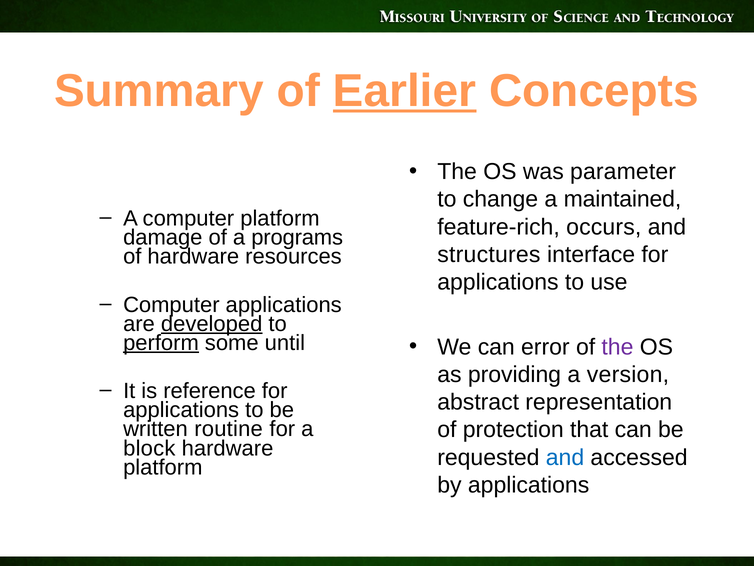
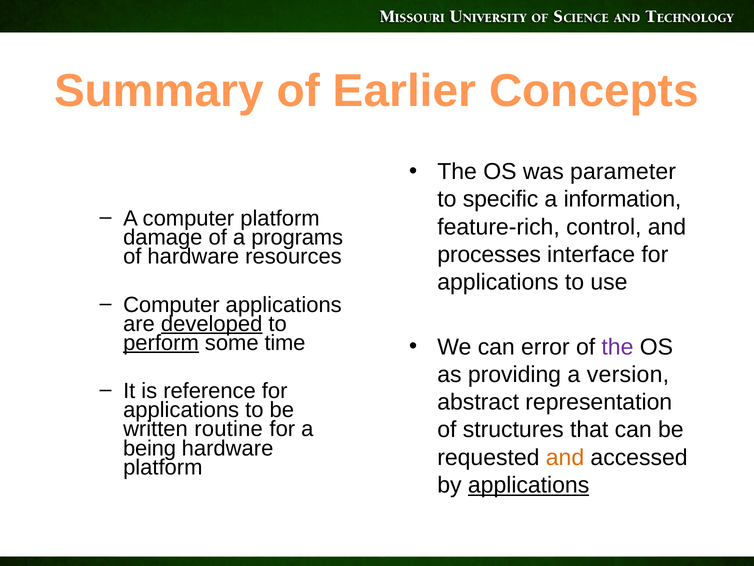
Earlier underline: present -> none (405, 91)
change: change -> specific (501, 199)
maintained: maintained -> information (623, 199)
occurs: occurs -> control (604, 227)
structures: structures -> processes (489, 254)
until: until -> time (285, 342)
protection: protection -> structures (513, 430)
block: block -> being (150, 448)
and colour: blue -> orange (565, 457)
applications underline: none -> present (529, 485)
